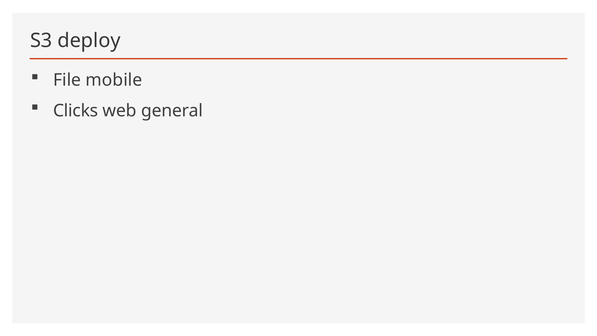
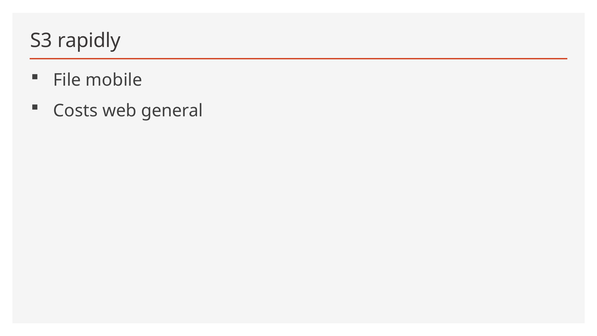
deploy: deploy -> rapidly (89, 40)
Clicks: Clicks -> Costs (76, 111)
